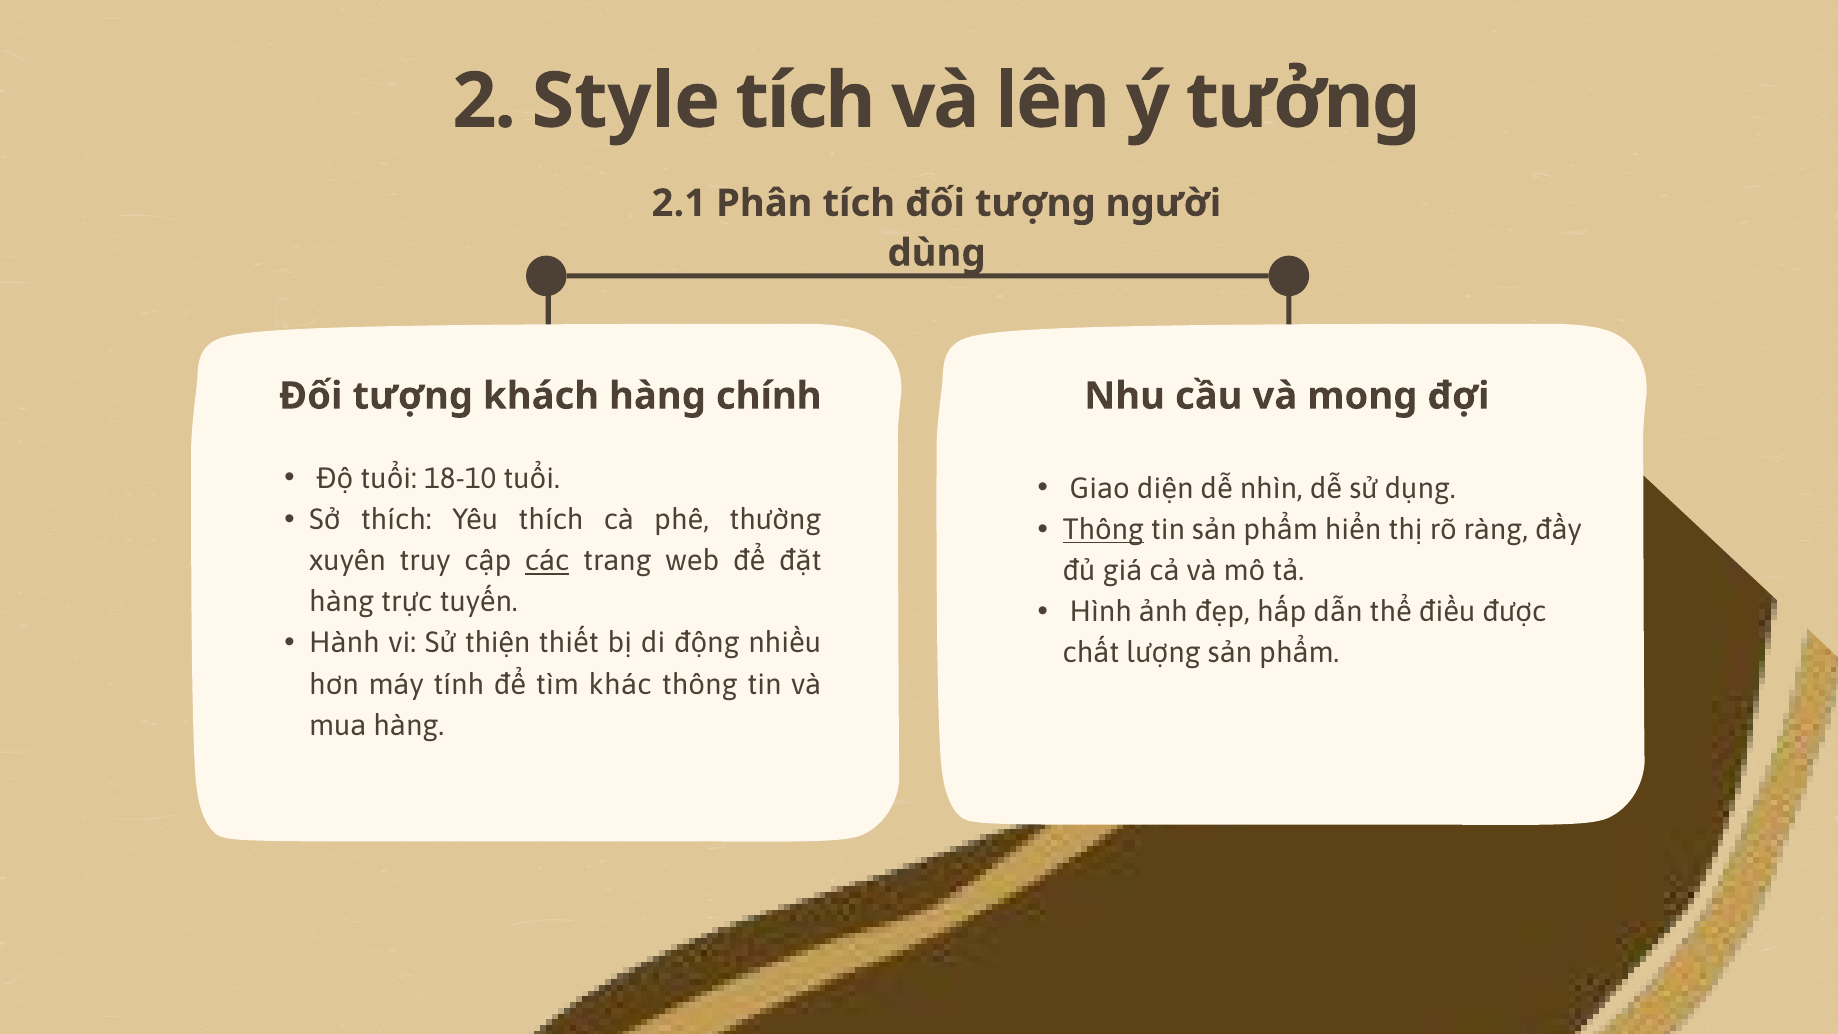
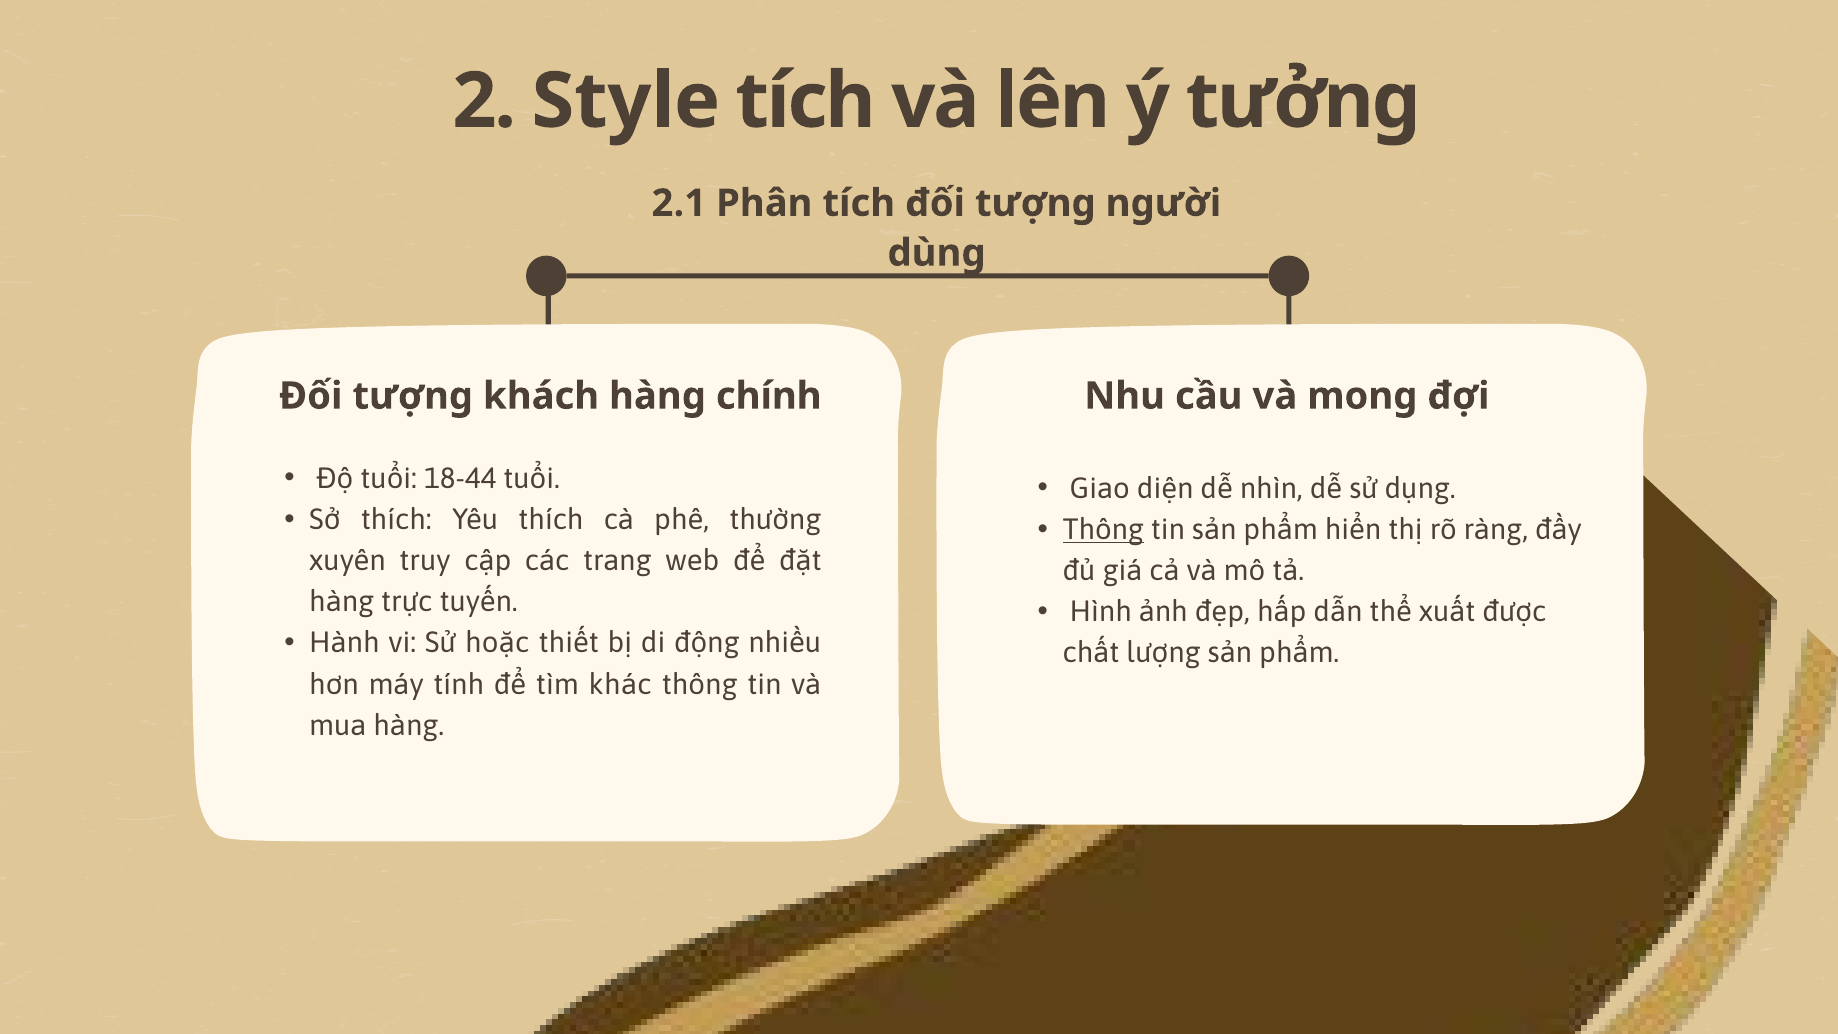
18-10: 18-10 -> 18-44 (460, 479)
các underline: present -> none (547, 561)
điều: điều -> xuất (1447, 612)
thiện: thiện -> hoặc (497, 643)
